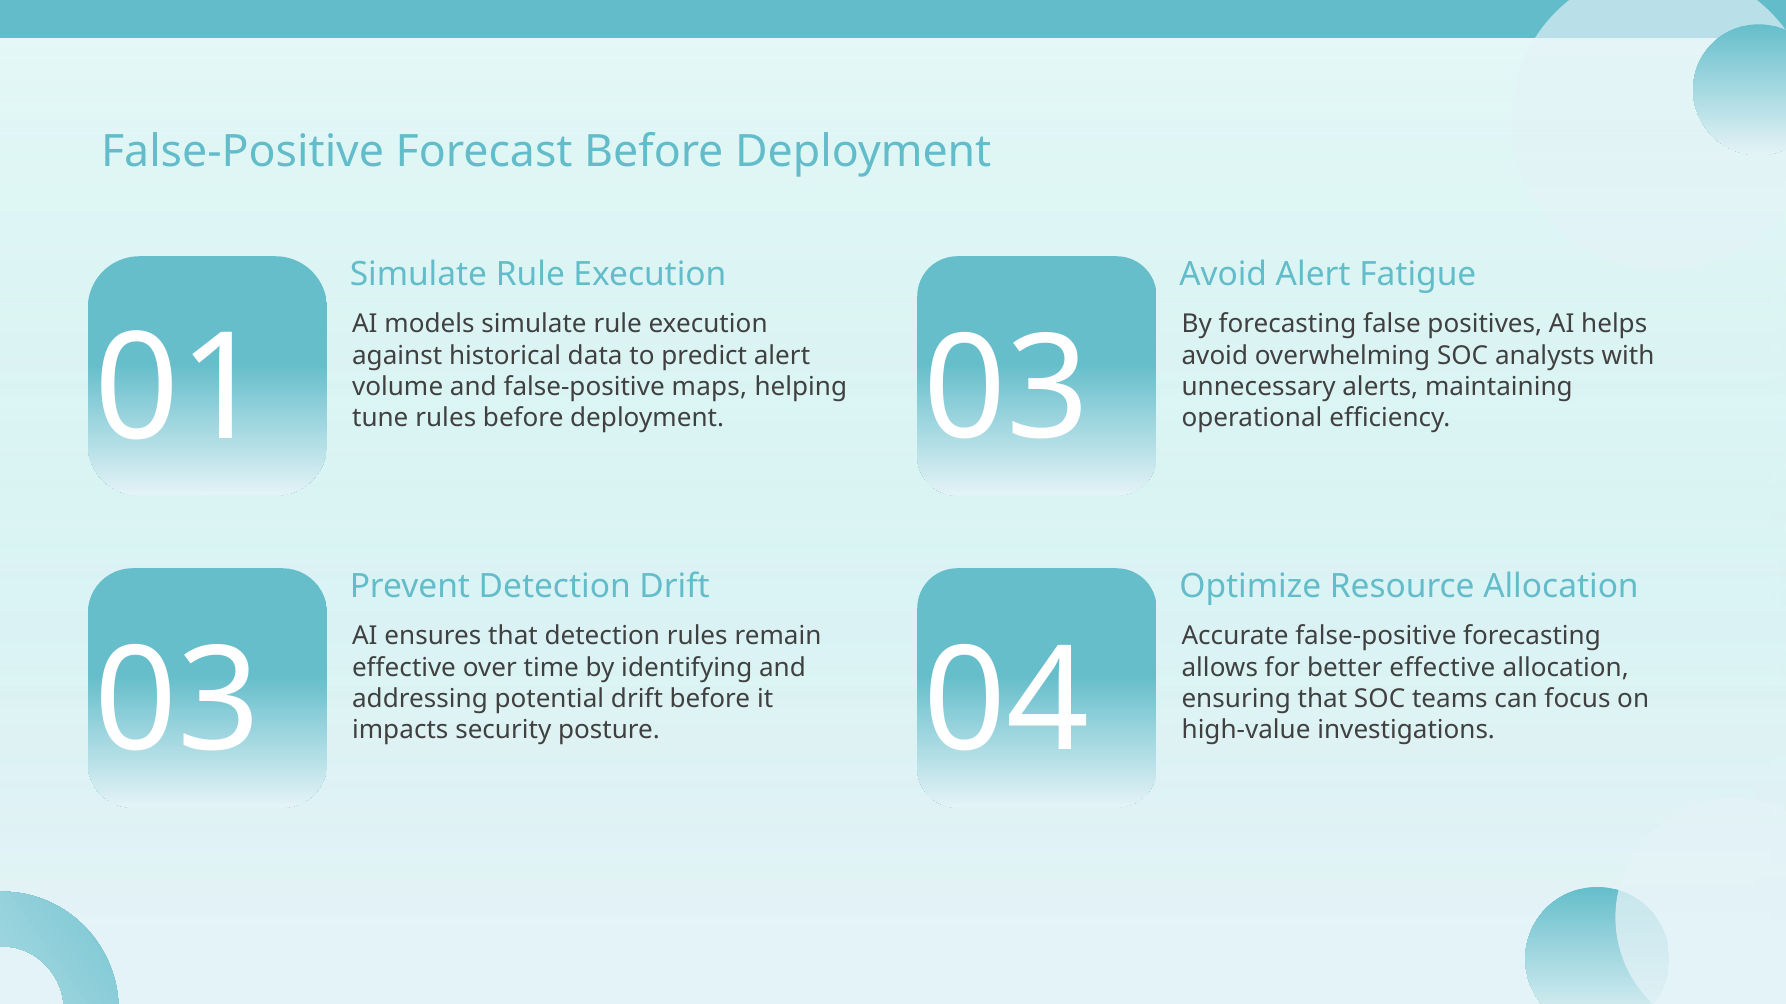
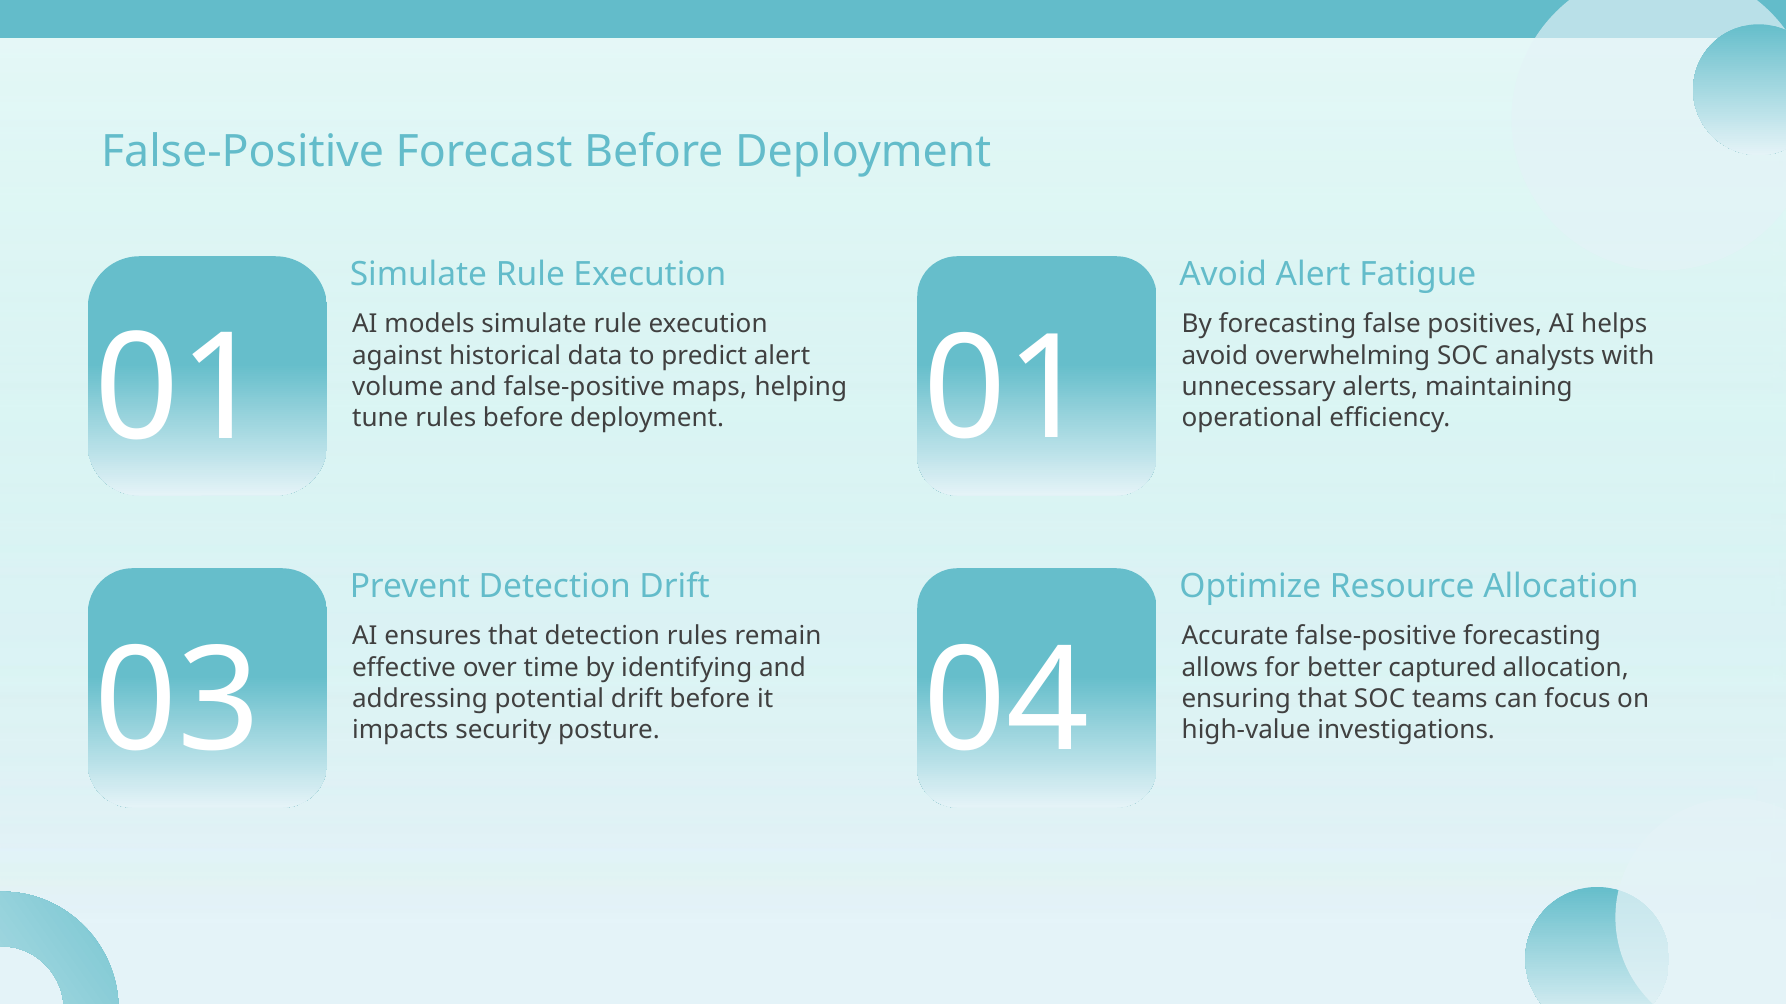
rules before deployment 03: 03 -> 01 (1007, 390)
better effective: effective -> captured (1443, 668)
